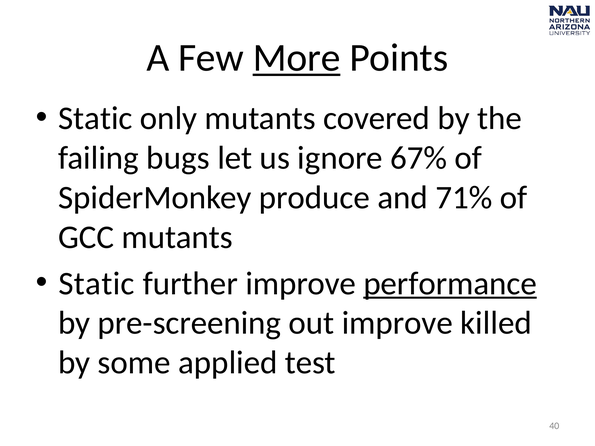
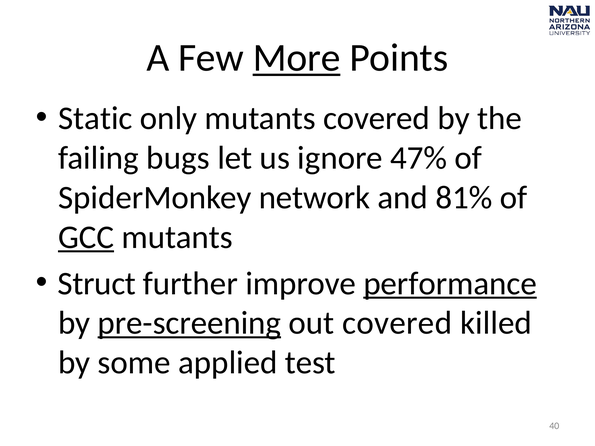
67%: 67% -> 47% (419, 158)
produce: produce -> network (314, 198)
71%: 71% -> 81% (464, 198)
GCC underline: none -> present (86, 237)
Static: Static -> Struct (97, 284)
pre-screening underline: none -> present (189, 323)
out improve: improve -> covered (397, 323)
